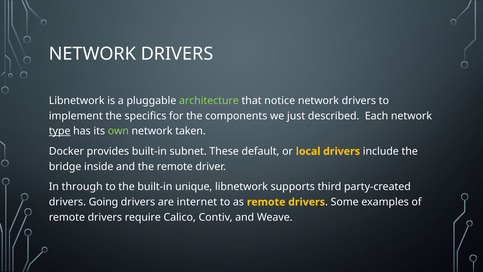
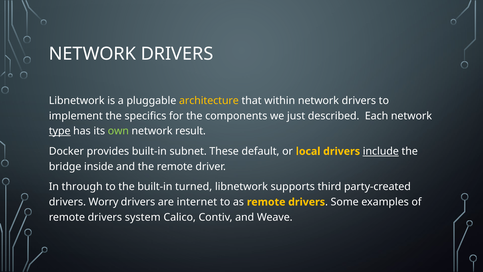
architecture colour: light green -> yellow (209, 101)
notice: notice -> within (280, 101)
taken: taken -> result (191, 131)
include underline: none -> present (381, 151)
unique: unique -> turned (194, 187)
Going: Going -> Worry (103, 202)
require: require -> system (143, 217)
